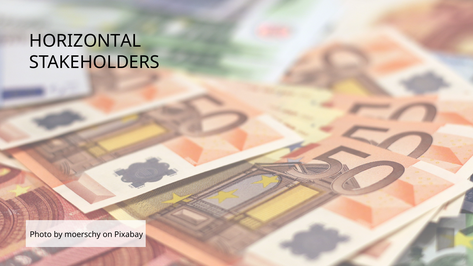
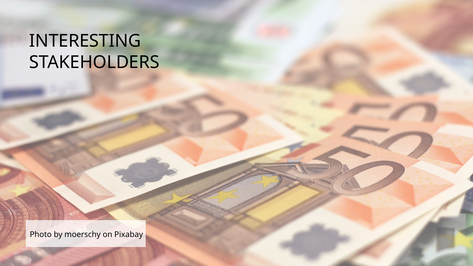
HORIZONTAL: HORIZONTAL -> INTERESTING (85, 41)
